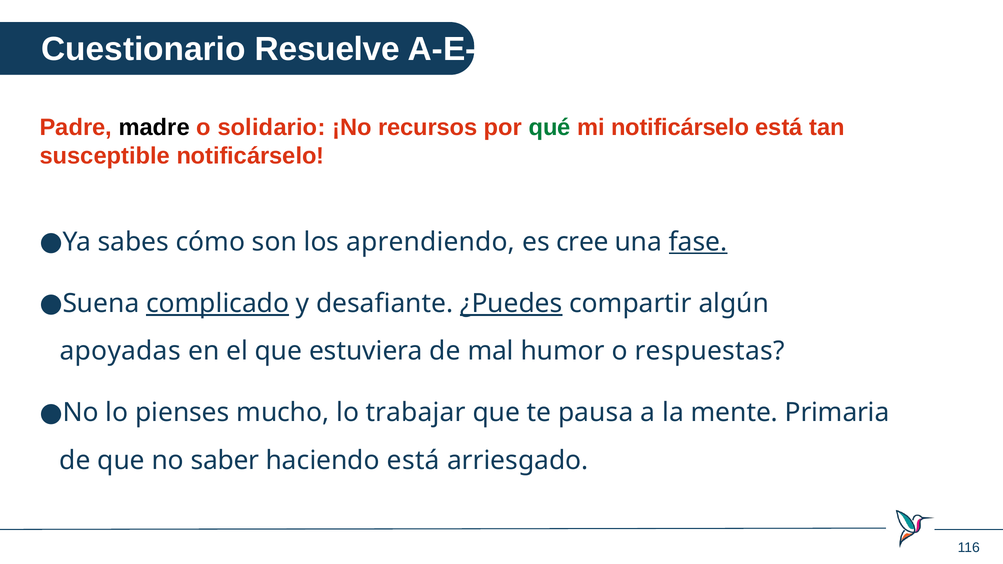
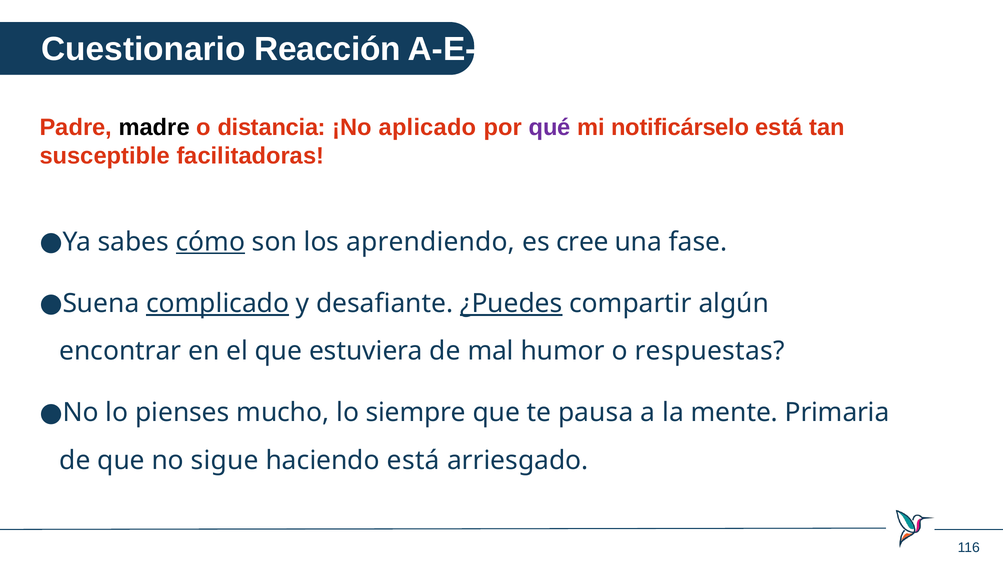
Resuelve: Resuelve -> Reacción (327, 49)
solidario: solidario -> distancia (272, 127)
recursos: recursos -> aplicado (427, 127)
qué colour: green -> purple (550, 127)
susceptible notificárselo: notificárselo -> facilitadoras (250, 156)
cómo underline: none -> present (210, 242)
fase underline: present -> none (698, 242)
apoyadas: apoyadas -> encontrar (120, 351)
trabajar: trabajar -> siempre (416, 413)
saber: saber -> sigue (225, 461)
